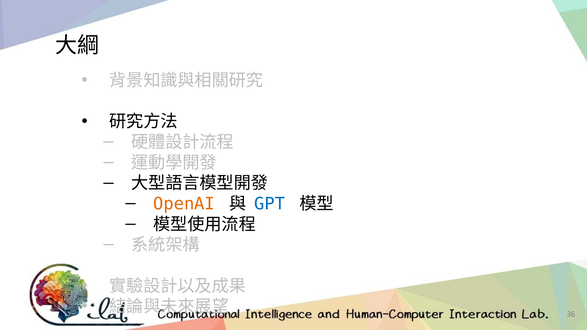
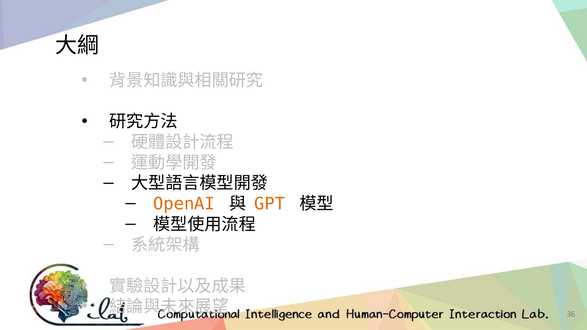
GPT colour: blue -> orange (270, 204)
